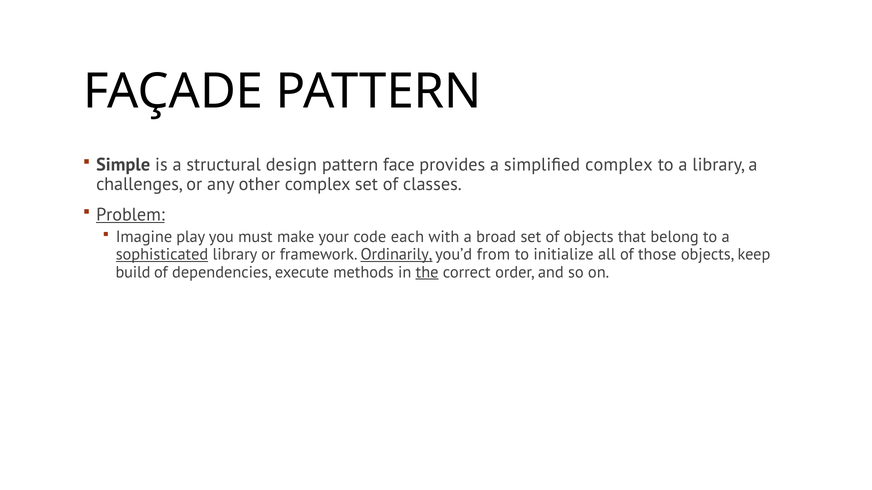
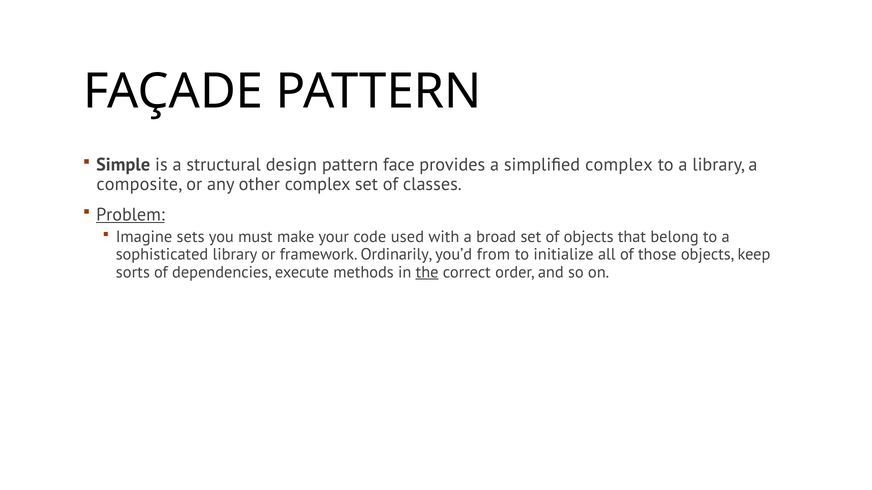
challenges: challenges -> composite (139, 184)
play: play -> sets (191, 237)
each: each -> used (407, 237)
sophisticated underline: present -> none (162, 255)
Ordinarily underline: present -> none (396, 255)
build: build -> sorts (133, 272)
